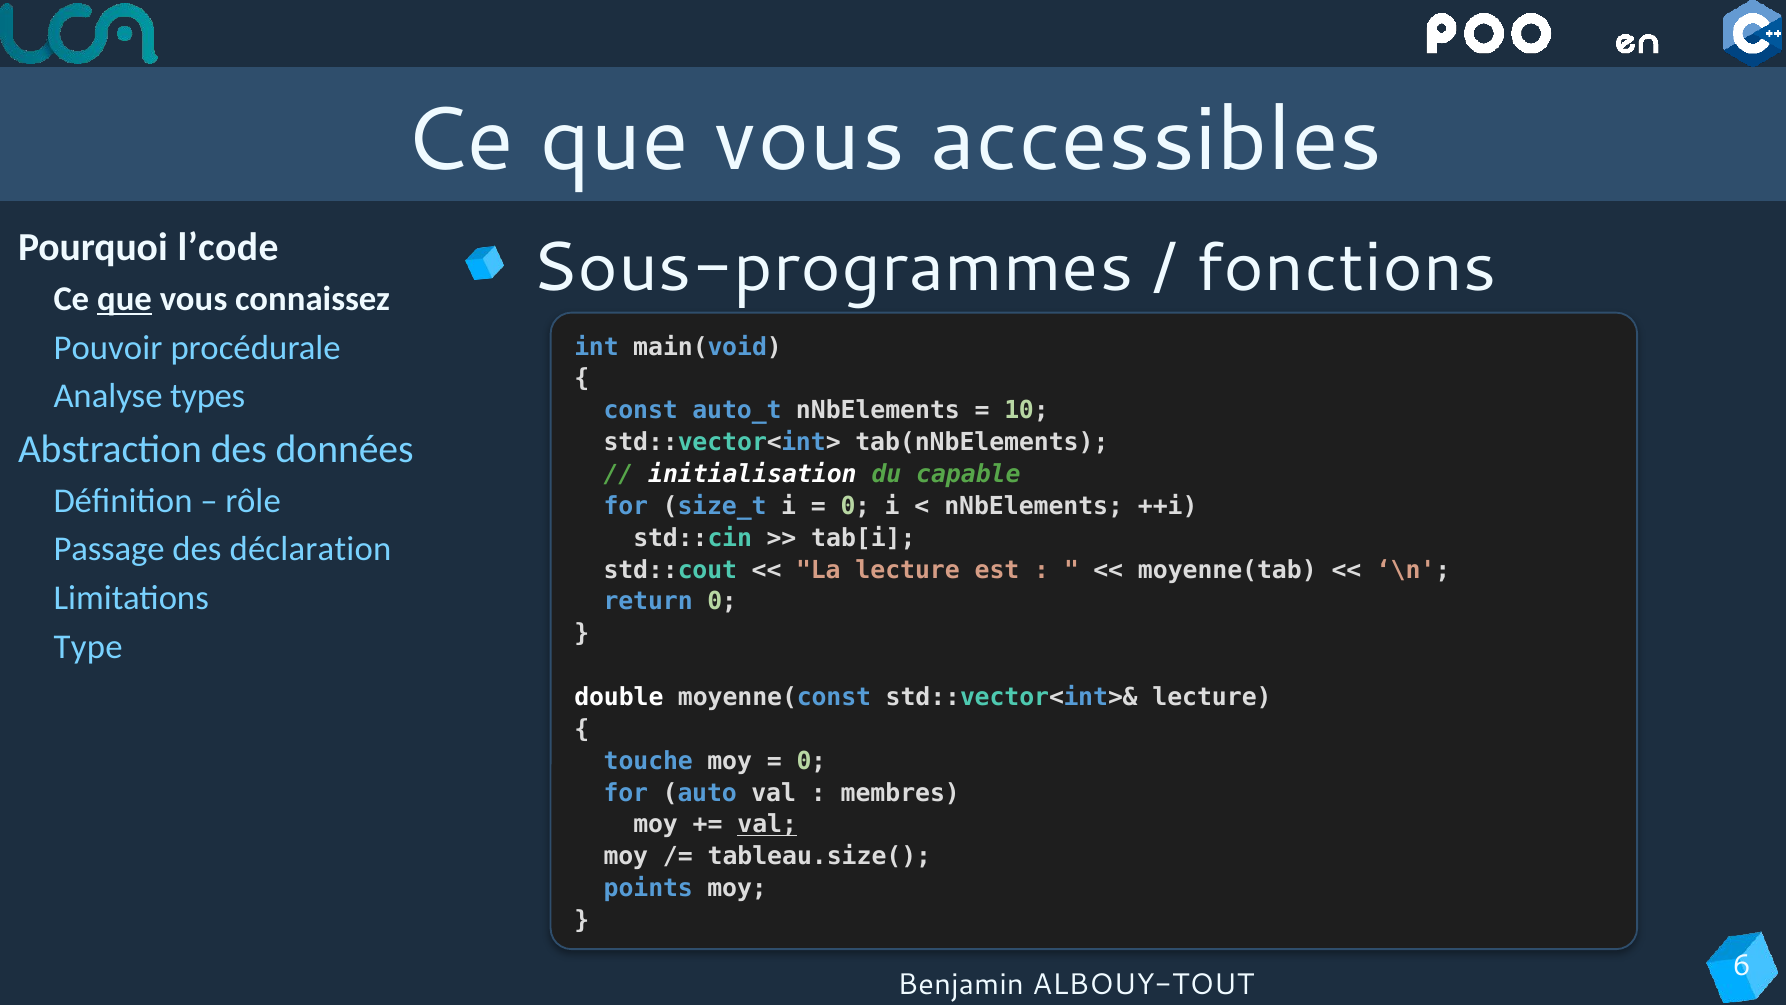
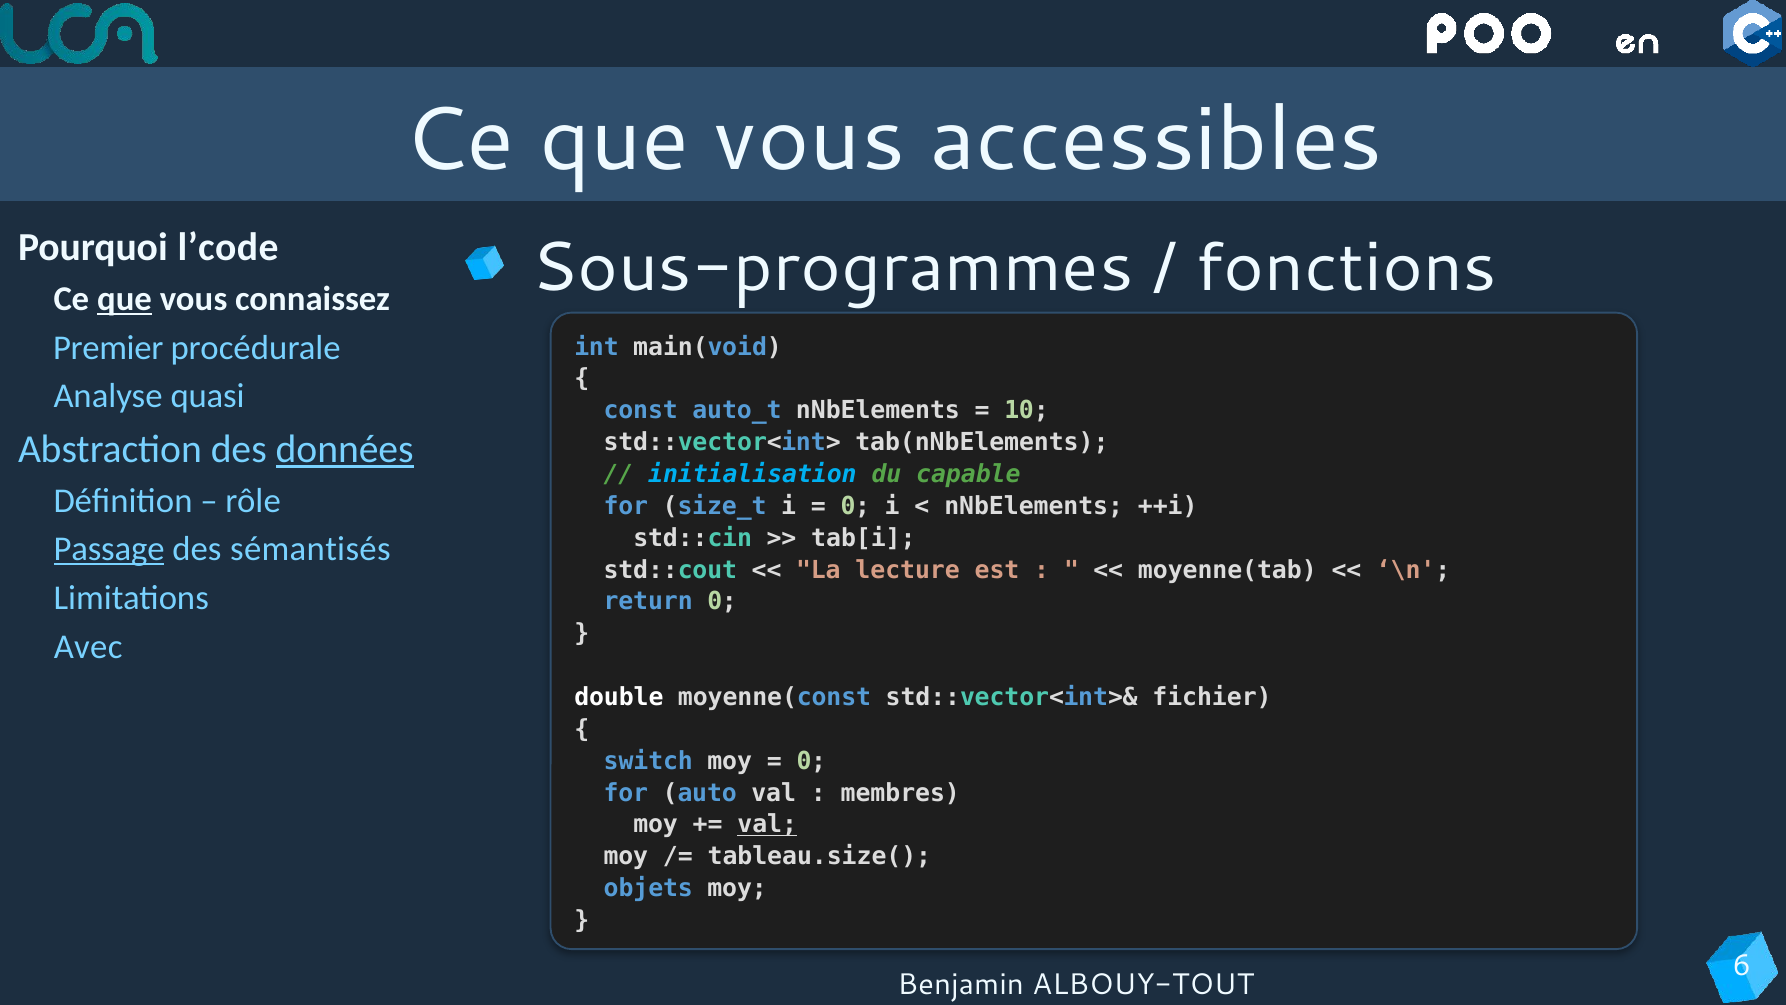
Pouvoir: Pouvoir -> Premier (108, 348)
types: types -> quasi (208, 396)
données underline: none -> present (345, 449)
initialisation colour: white -> light blue (752, 474)
Passage underline: none -> present (109, 549)
déclaration: déclaration -> sémantisés (310, 549)
Type: Type -> Avec (88, 647)
std::vector<int>& lecture: lecture -> fichier (1212, 697)
touche: touche -> switch (648, 761)
points: points -> objets (648, 888)
